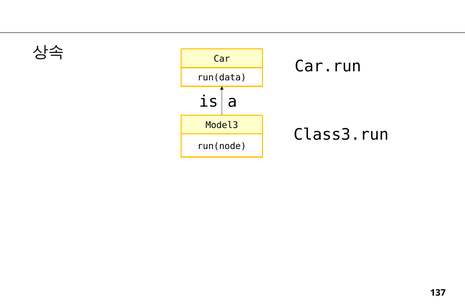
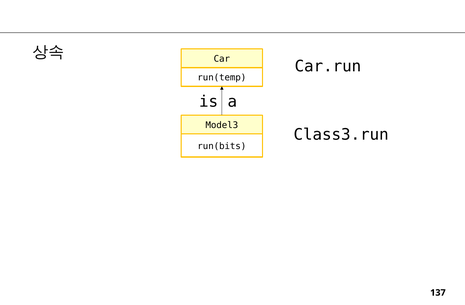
run(data: run(data -> run(temp (222, 78)
run(node: run(node -> run(bits (222, 146)
